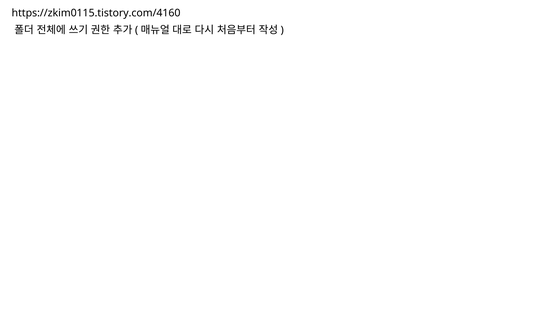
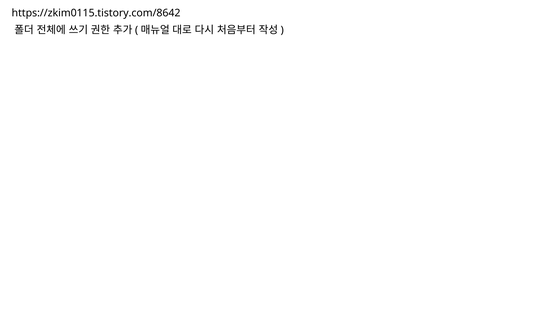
https://zkim0115.tistory.com/4160: https://zkim0115.tistory.com/4160 -> https://zkim0115.tistory.com/8642 (96, 13)
